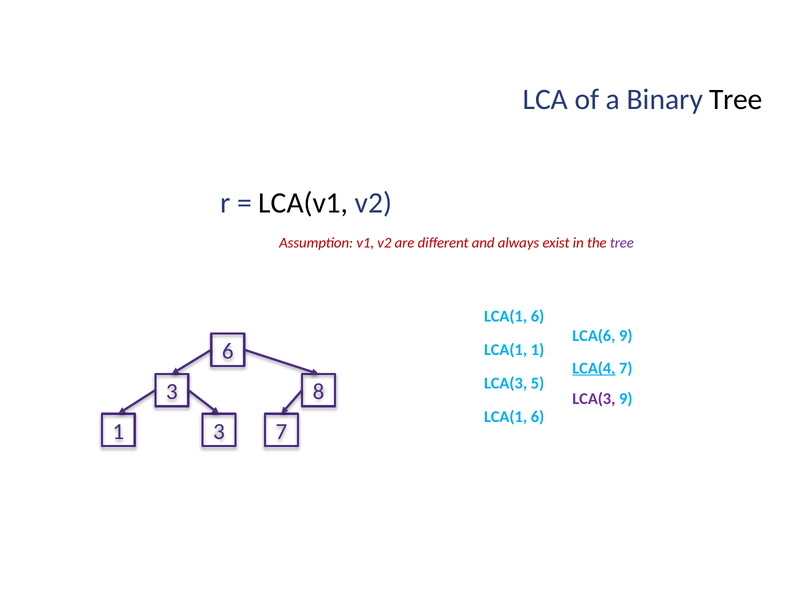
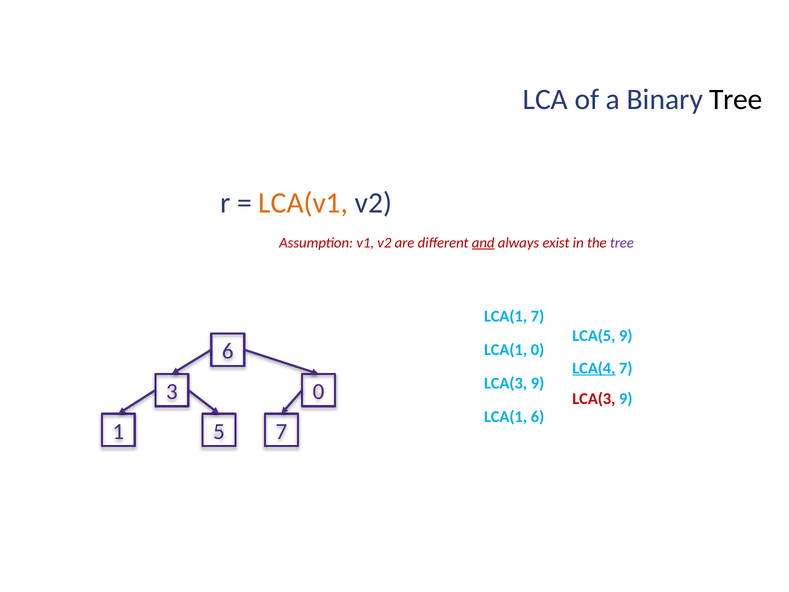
LCA(v1 colour: black -> orange (303, 203)
and underline: none -> present (483, 243)
6: 6 -> 7 (538, 316)
LCA(6: LCA(6 -> LCA(5 (594, 336)
LCA(1 1: 1 -> 0 (538, 350)
5: 5 -> 9 (538, 383)
3 8: 8 -> 0 (319, 392)
LCA(3 colour: purple -> red (594, 399)
1 3: 3 -> 5 (219, 431)
